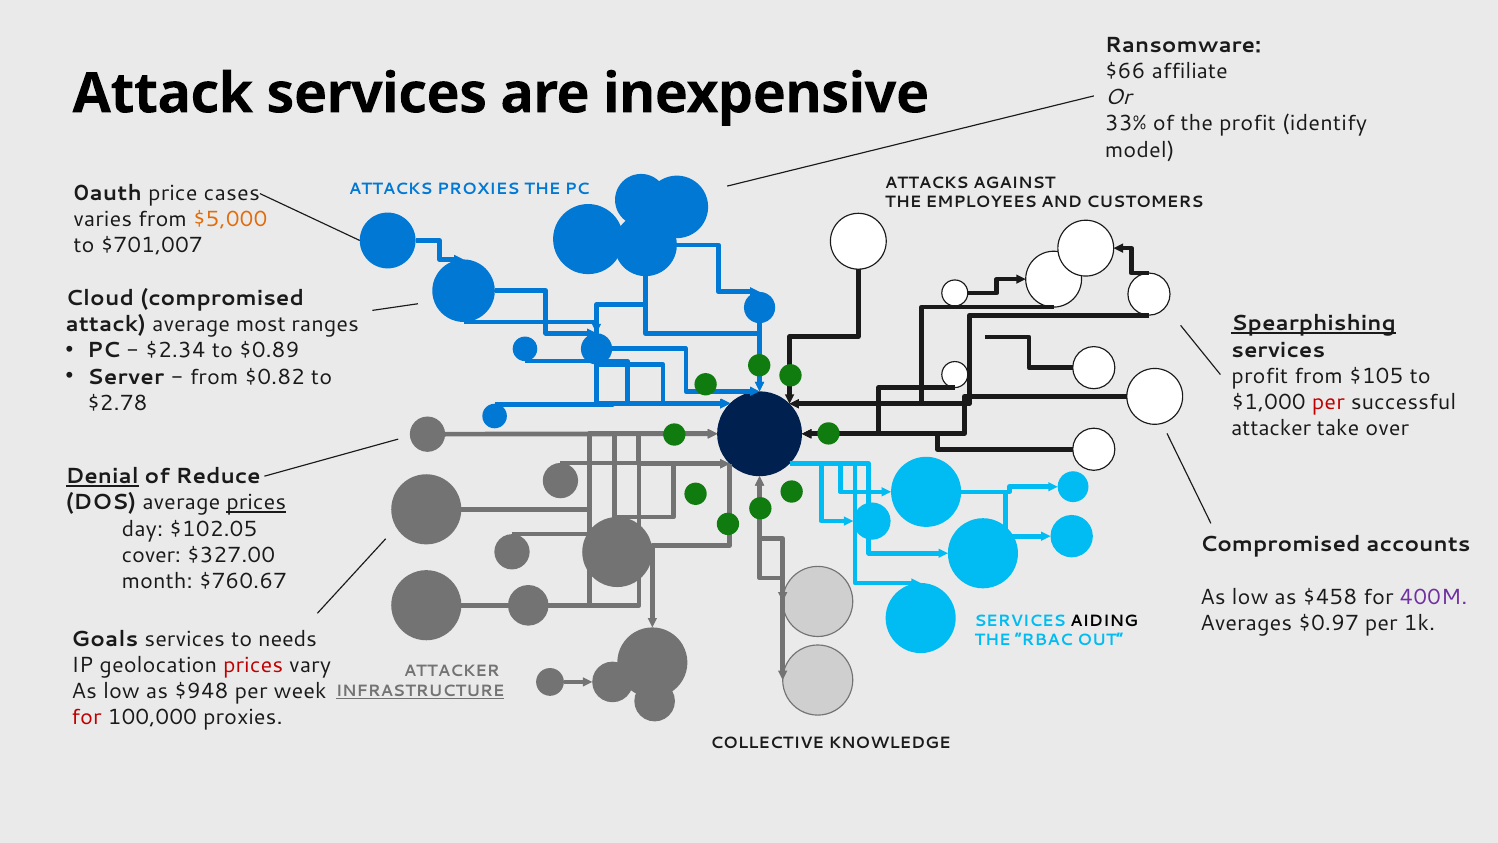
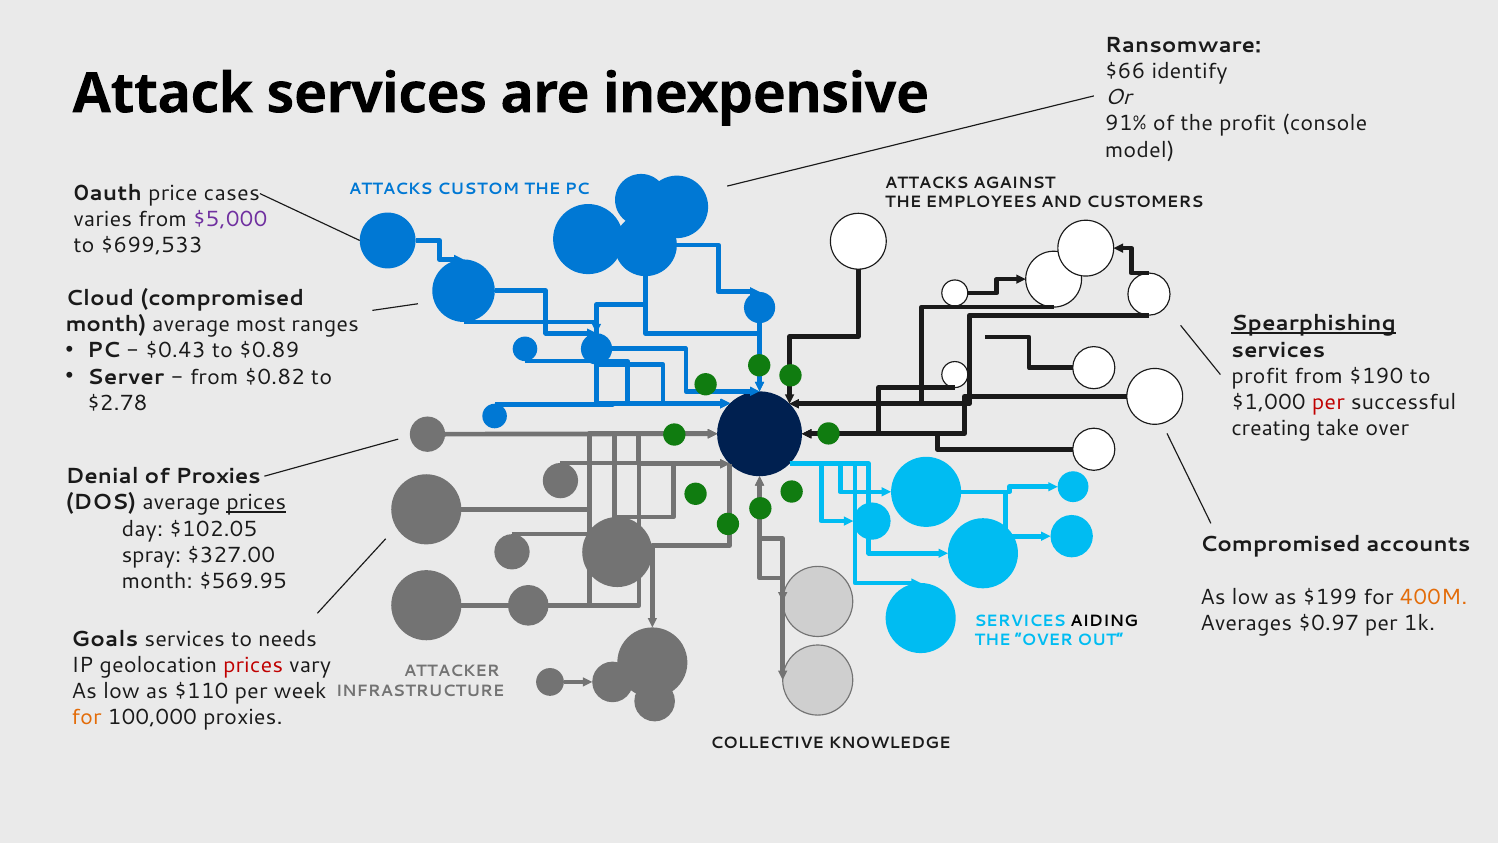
affiliate: affiliate -> identify (1190, 71)
33%: 33% -> 91% (1126, 124)
identify: identify -> console (1325, 124)
ATTACKS PROXIES: PROXIES -> CUSTOM (478, 189)
$5,000 colour: orange -> purple (230, 219)
$701,007: $701,007 -> $699,533 (152, 246)
attack: attack -> month (106, 324)
$2.34: $2.34 -> $0.43 (175, 350)
$105: $105 -> $190 (1376, 376)
attacker: attacker -> creating (1271, 428)
Denial underline: present -> none (102, 476)
of Reduce: Reduce -> Proxies (218, 476)
cover: cover -> spray (151, 555)
$760.67: $760.67 -> $569.95 (243, 581)
$458: $458 -> $199 (1330, 597)
400M colour: purple -> orange (1433, 597)
THE RBAC: RBAC -> OVER (1044, 640)
$948: $948 -> $110 (201, 691)
INFRASTRUCTURE underline: present -> none (420, 691)
for colour: red -> orange (87, 717)
